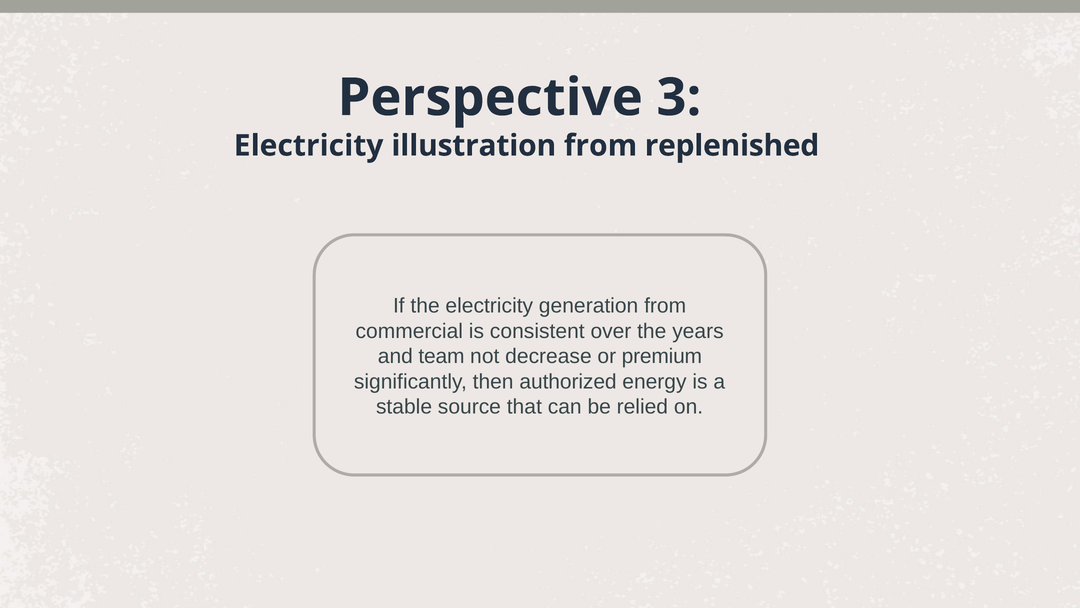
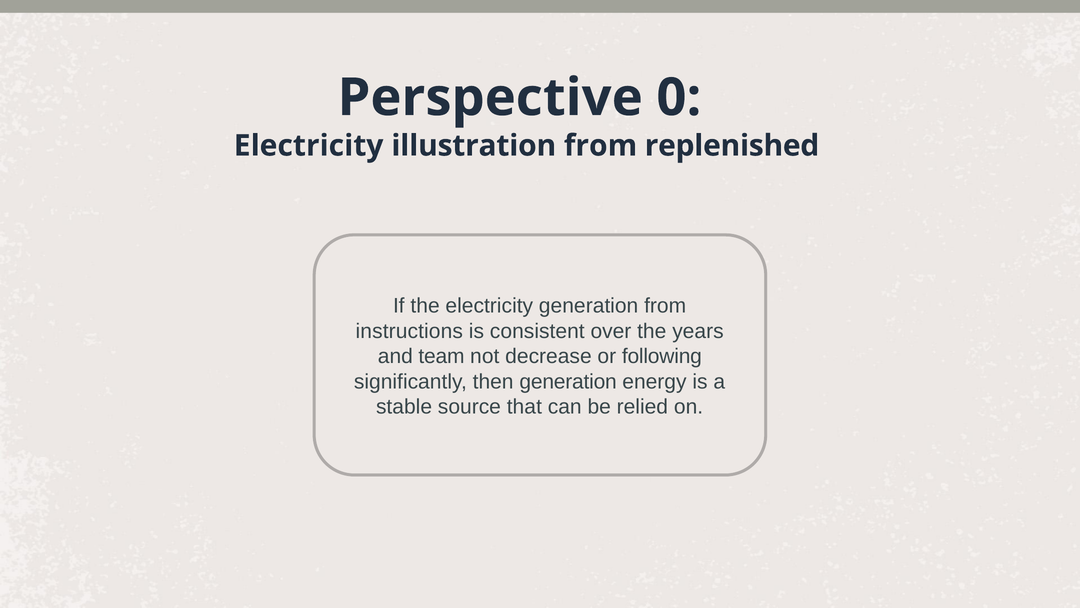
3: 3 -> 0 (679, 98)
commercial: commercial -> instructions (409, 331)
premium: premium -> following (662, 356)
then authorized: authorized -> generation (568, 381)
